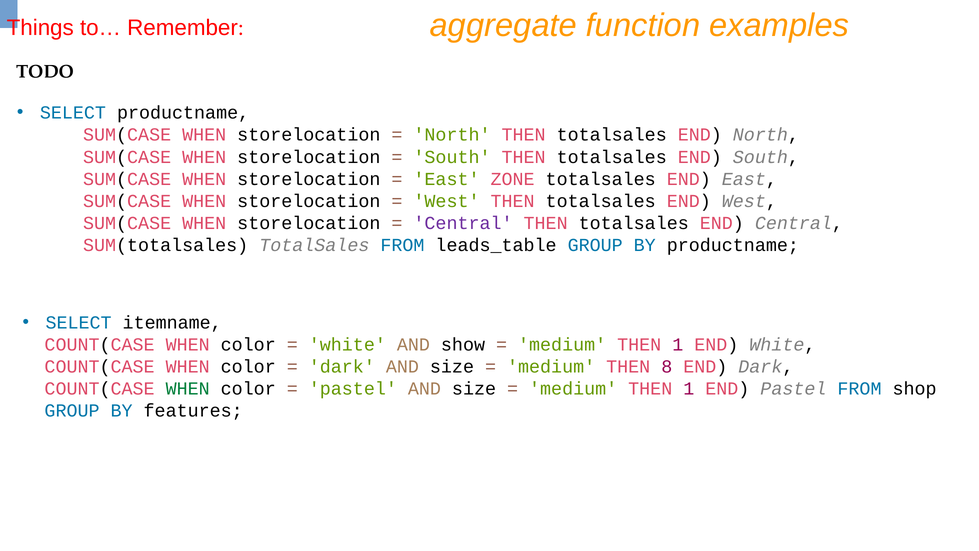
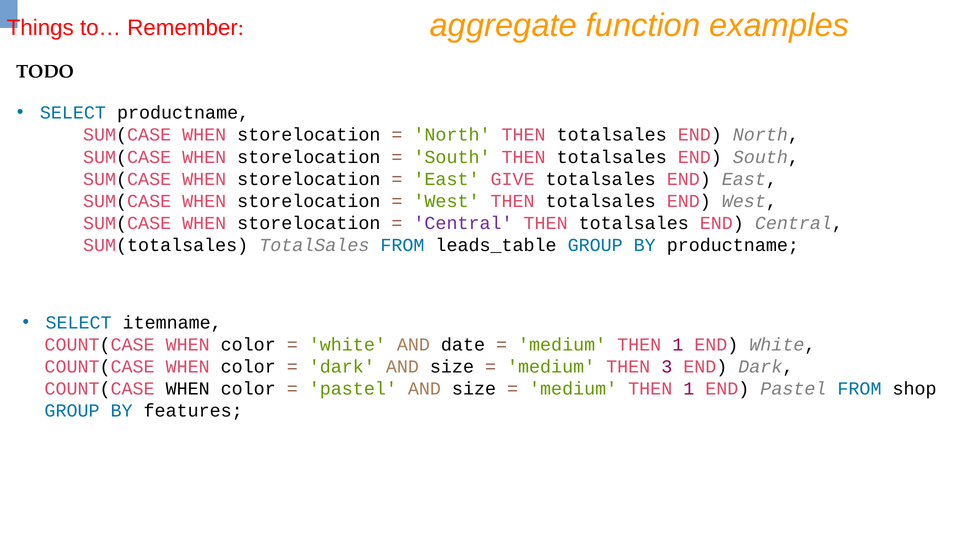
ZONE: ZONE -> GIVE (513, 179)
show: show -> date (463, 344)
8: 8 -> 3 (667, 367)
WHEN colour: green -> black (188, 389)
